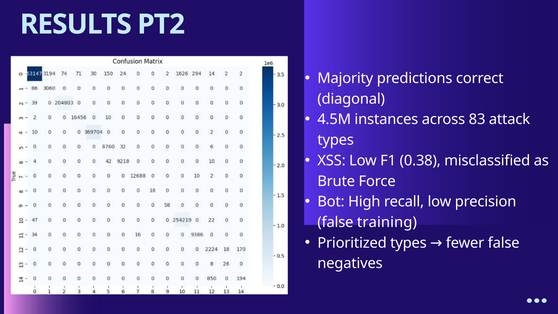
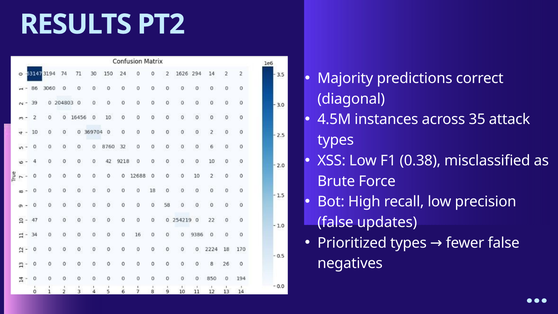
83: 83 -> 35 (477, 119)
training: training -> updates (387, 222)
